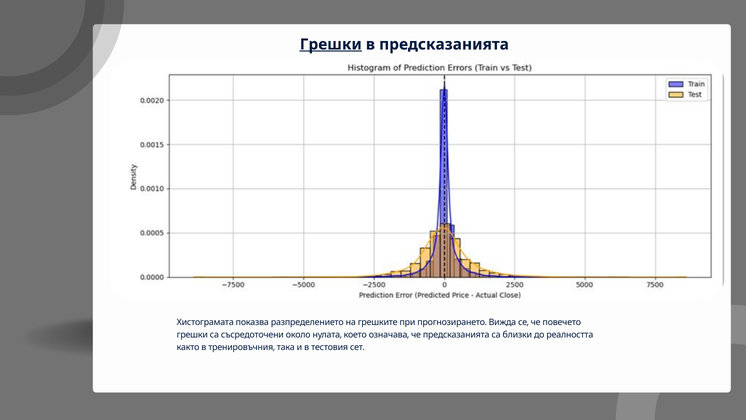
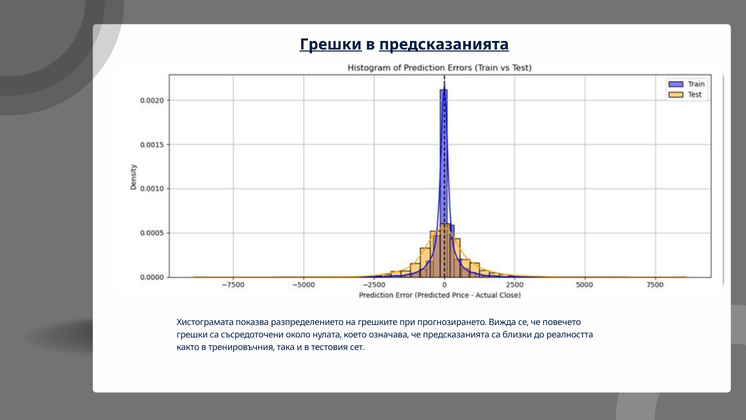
предсказанията underline: none -> present (444, 44)
